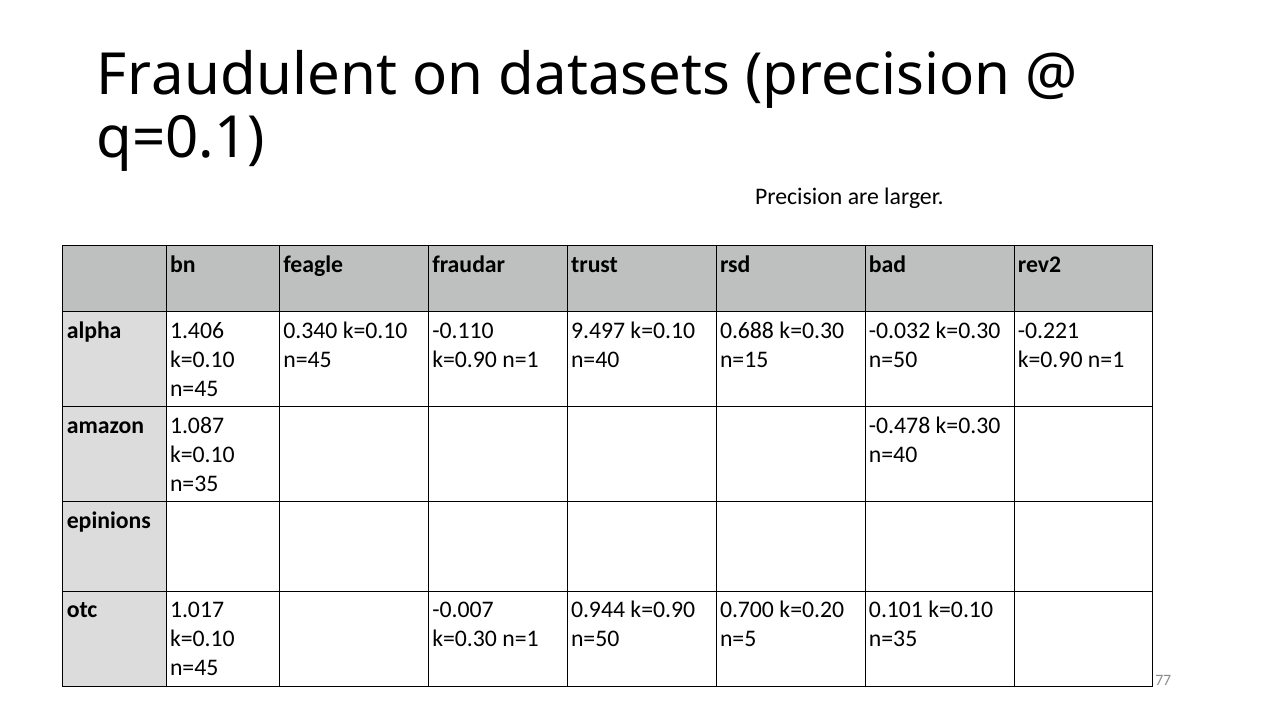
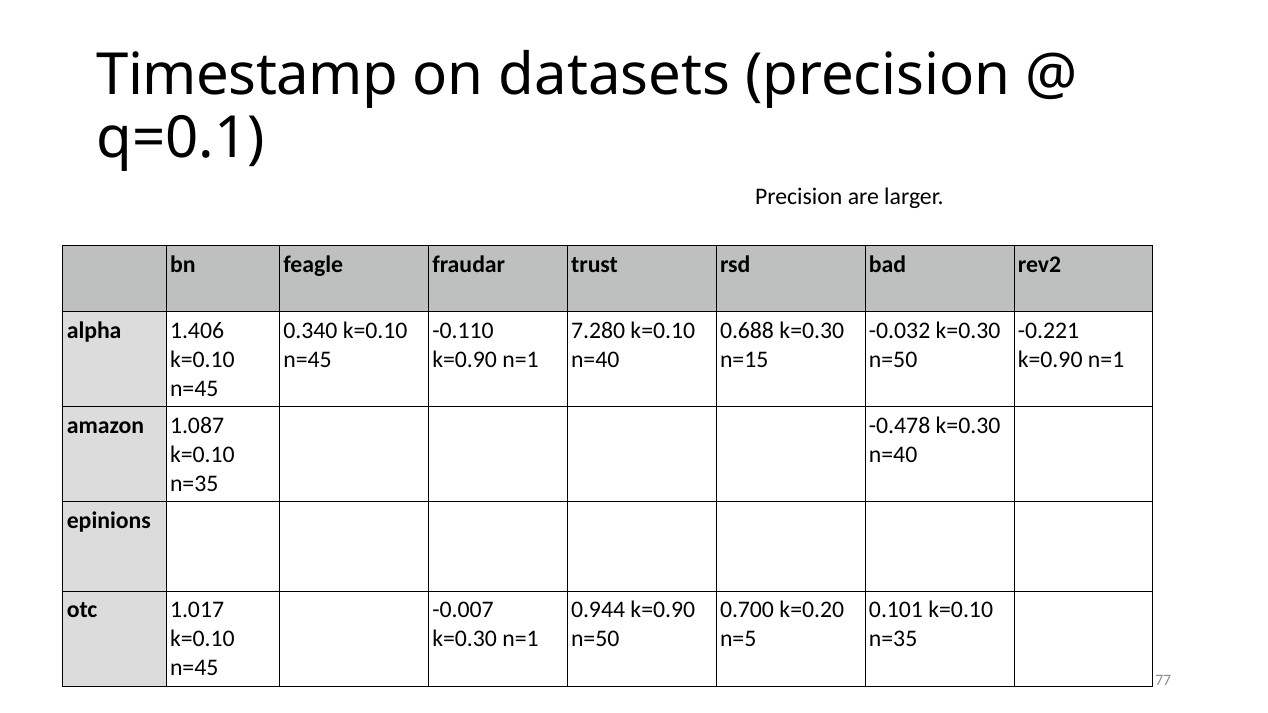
Fraudulent: Fraudulent -> Timestamp (247, 75)
9.497: 9.497 -> 7.280 (598, 330)
